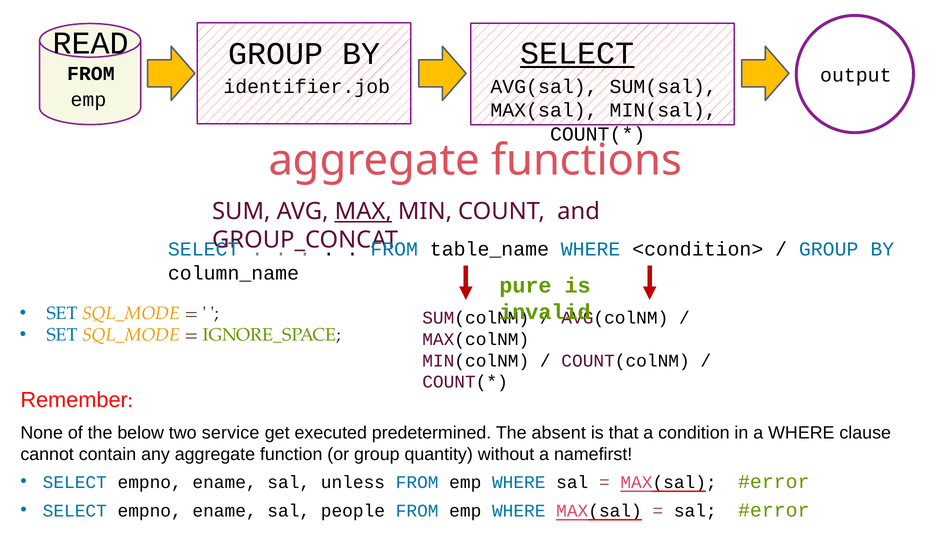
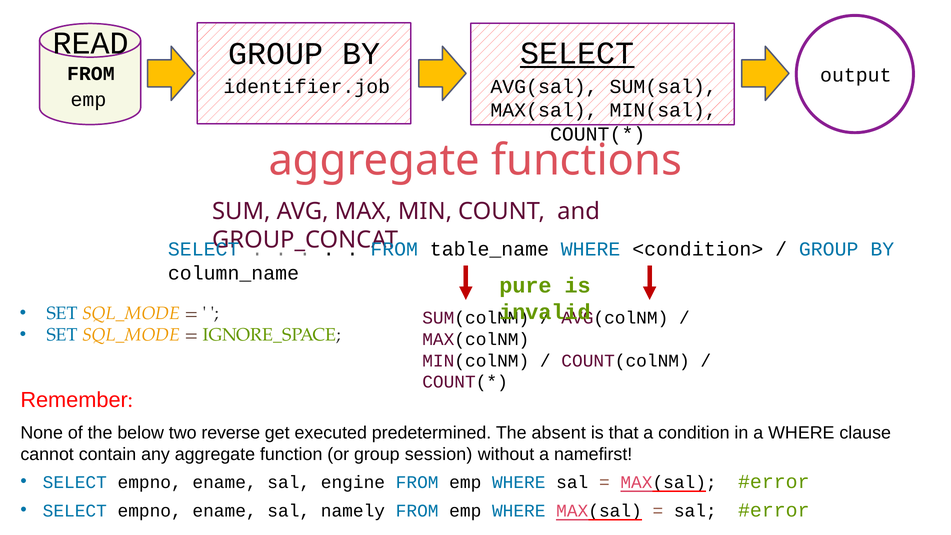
MAX underline: present -> none (363, 212)
service: service -> reverse (231, 433)
quantity: quantity -> session (439, 454)
unless: unless -> engine (353, 482)
people: people -> namely (353, 511)
